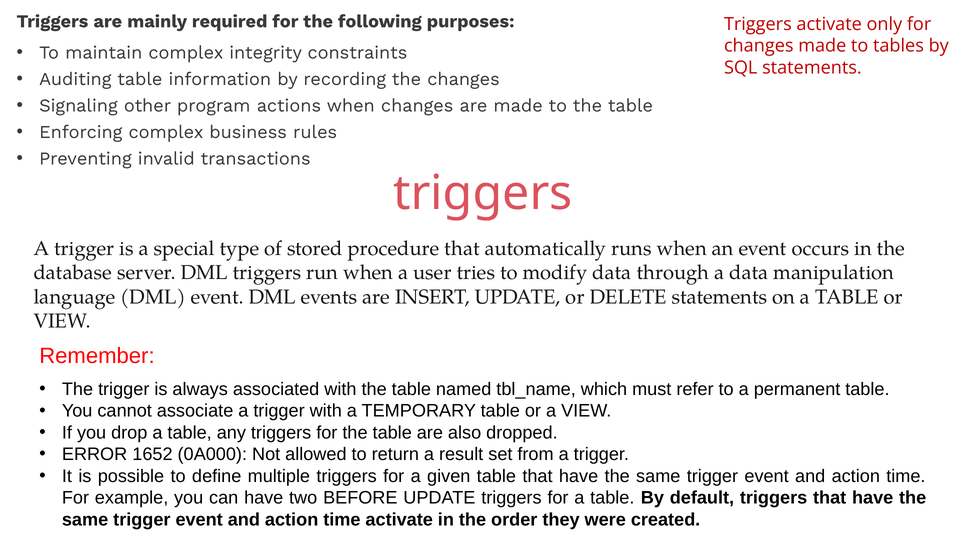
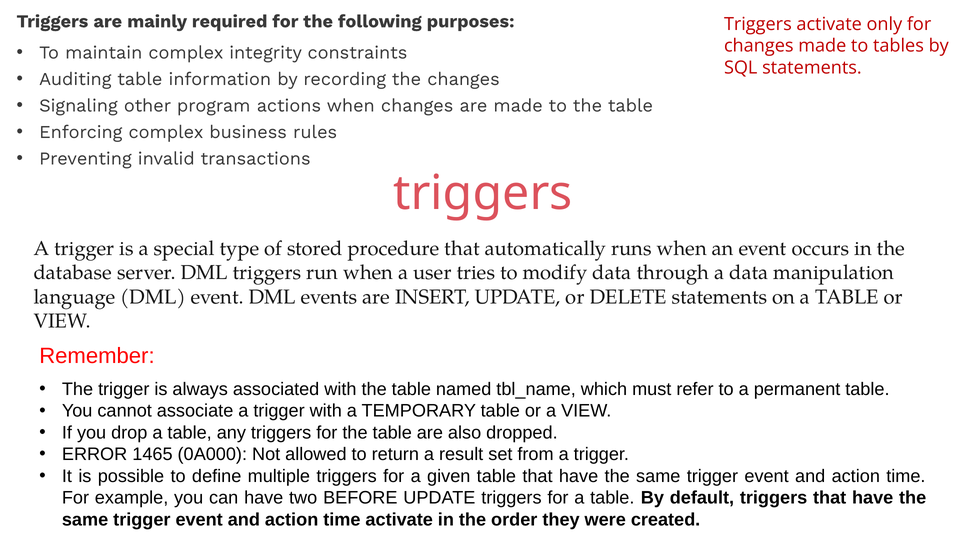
1652: 1652 -> 1465 (152, 455)
